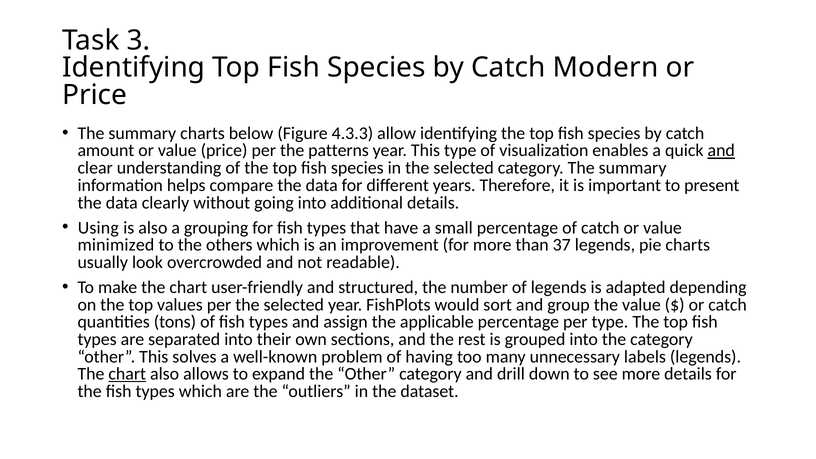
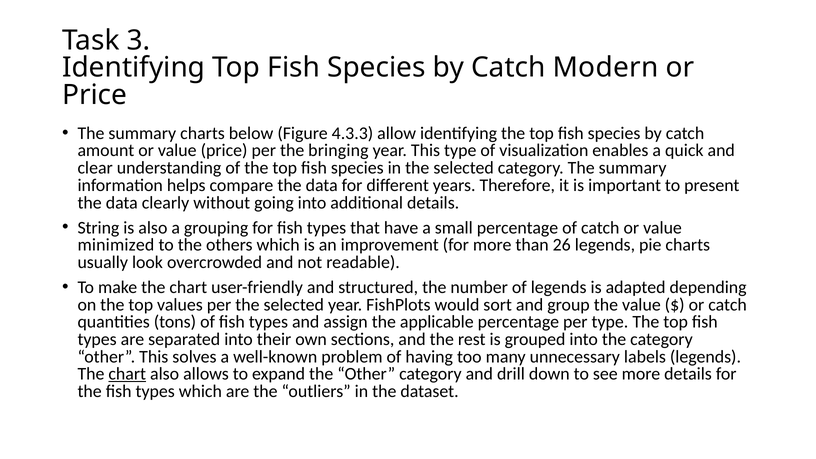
patterns: patterns -> bringing (338, 151)
and underline: present -> none (721, 151)
Using: Using -> String (98, 228)
37: 37 -> 26 (562, 245)
